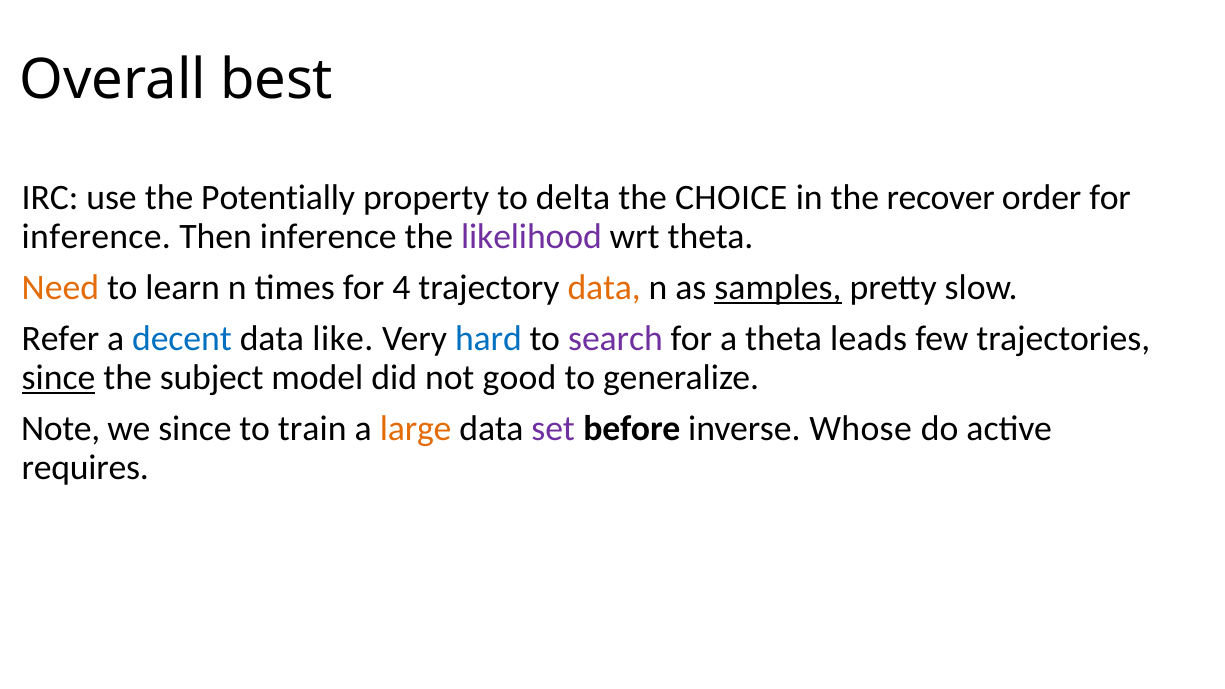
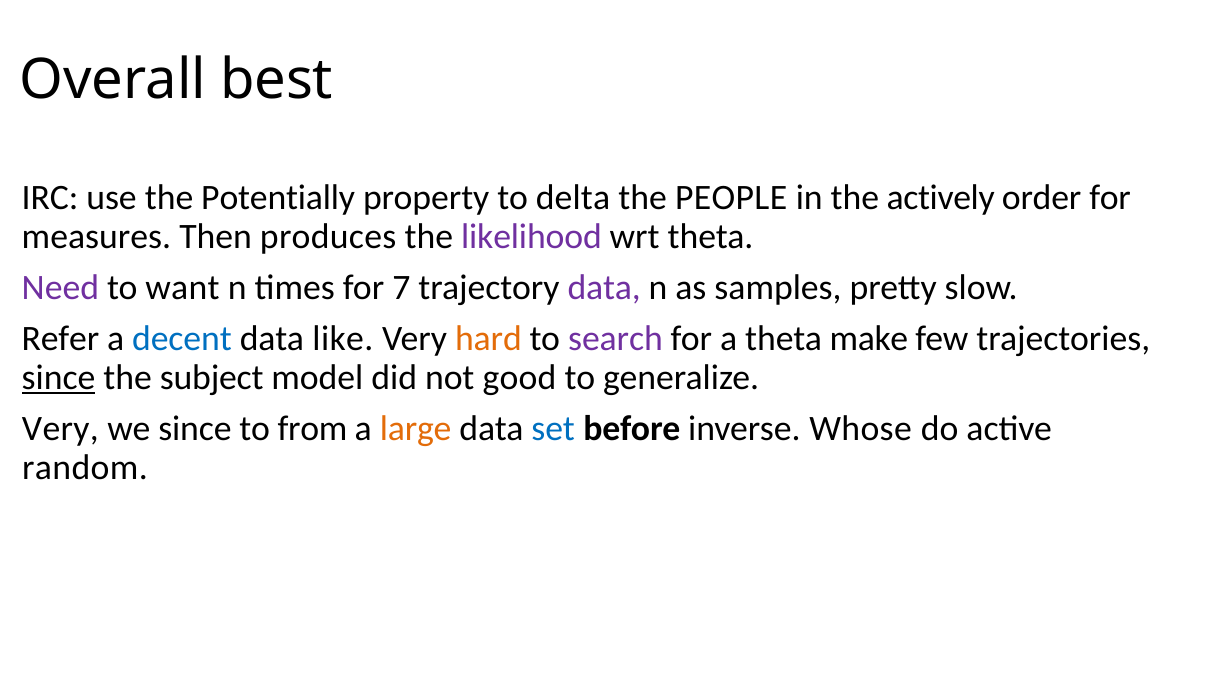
CHOICE: CHOICE -> PEOPLE (731, 198)
recover: recover -> actively (941, 198)
inference: inference -> measures (96, 236)
Then inference: inference -> produces (328, 236)
Need colour: orange -> purple (60, 288)
learn: learn -> want (183, 288)
4: 4 -> 7 (401, 288)
data colour: orange -> purple (604, 288)
samples underline: present -> none (778, 288)
hard colour: blue -> orange (488, 339)
leads: leads -> make (869, 339)
Note: Note -> Very (60, 429)
train: train -> from (312, 429)
set colour: purple -> blue (553, 429)
requires: requires -> random (85, 468)
